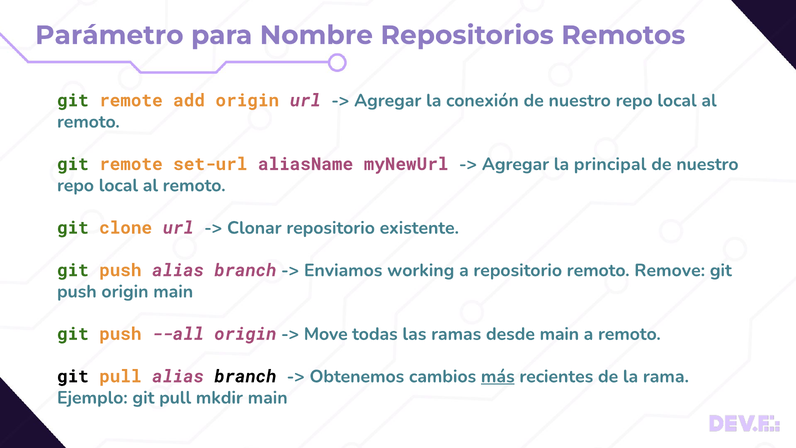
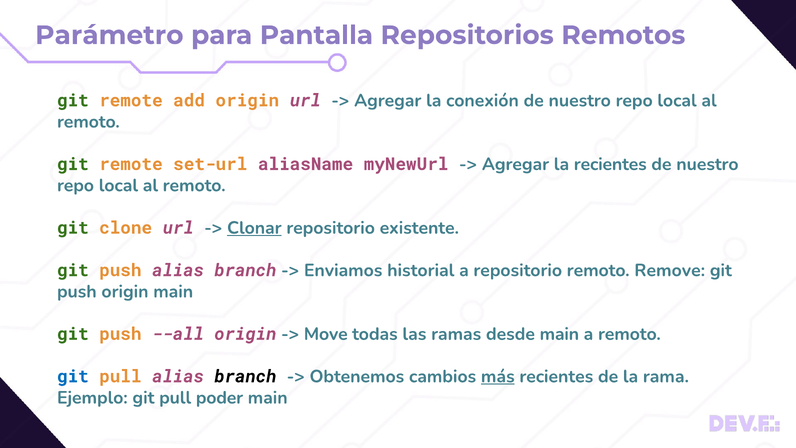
Nombre: Nombre -> Pantalla (316, 35)
la principal: principal -> recientes (610, 164)
Clonar underline: none -> present (254, 228)
working: working -> historial (421, 270)
git colour: black -> blue (73, 376)
mkdir: mkdir -> poder (219, 397)
